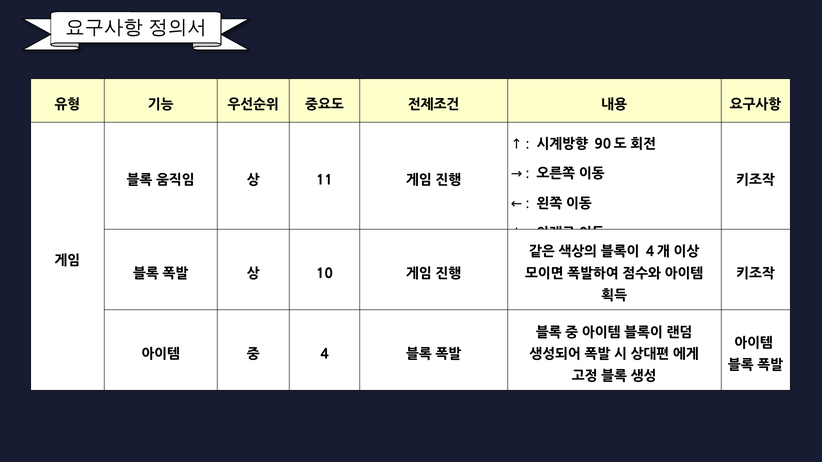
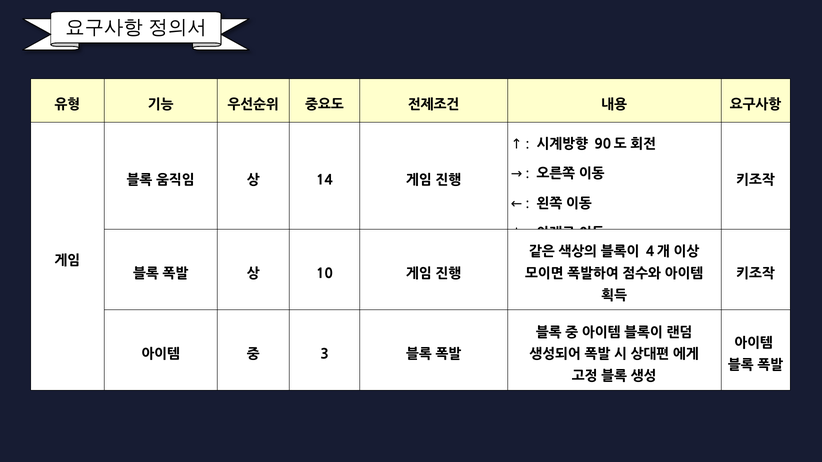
11: 11 -> 14 (325, 180)
4: 4 -> 3 (325, 355)
